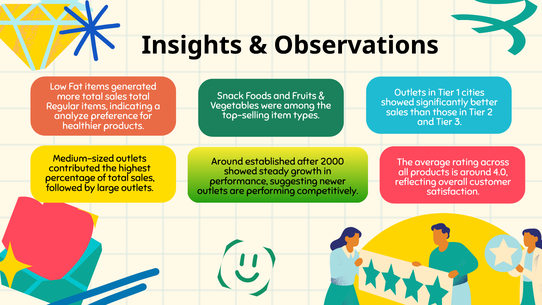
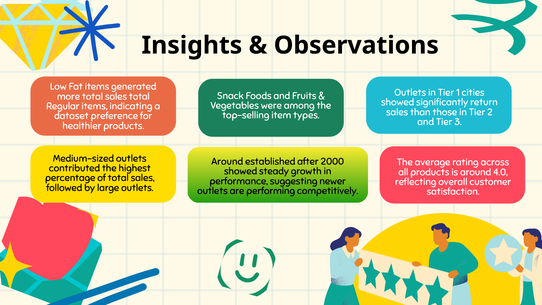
better: better -> return (484, 102)
analyze: analyze -> dataset (71, 116)
